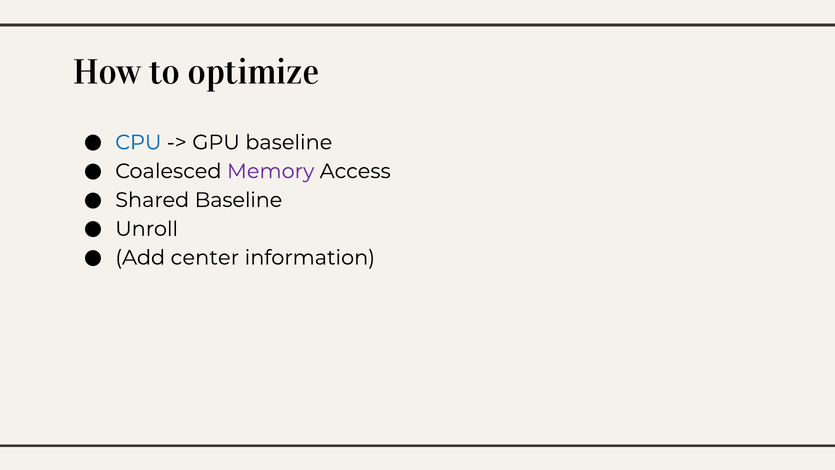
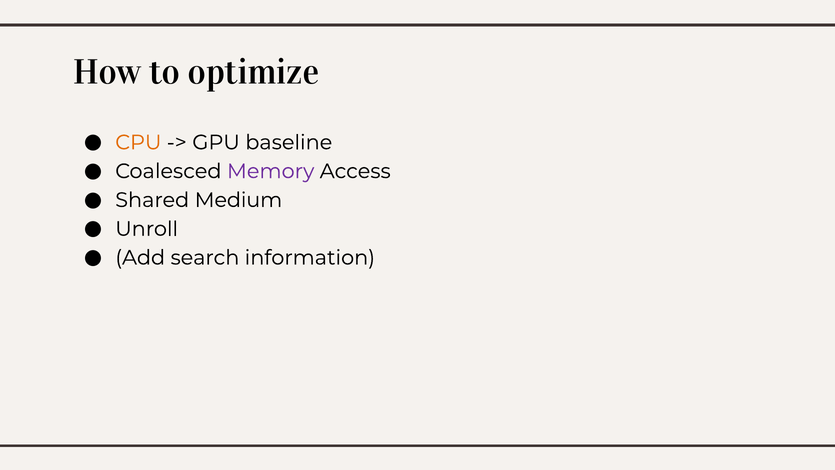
CPU colour: blue -> orange (138, 142)
Shared Baseline: Baseline -> Medium (238, 200)
center: center -> search (205, 258)
